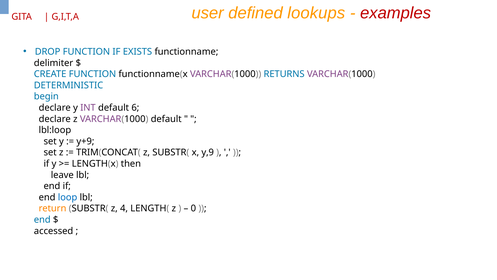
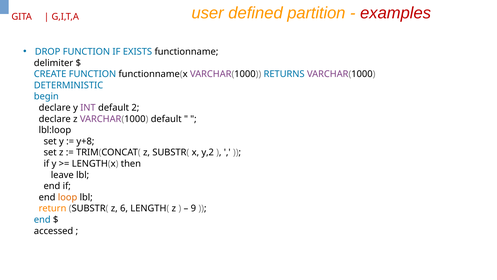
lookups: lookups -> partition (316, 13)
6: 6 -> 2 (135, 108)
y+9: y+9 -> y+8 (85, 141)
y,9: y,9 -> y,2 (208, 152)
loop colour: blue -> orange (68, 197)
4: 4 -> 6 (124, 208)
0: 0 -> 9 (193, 208)
